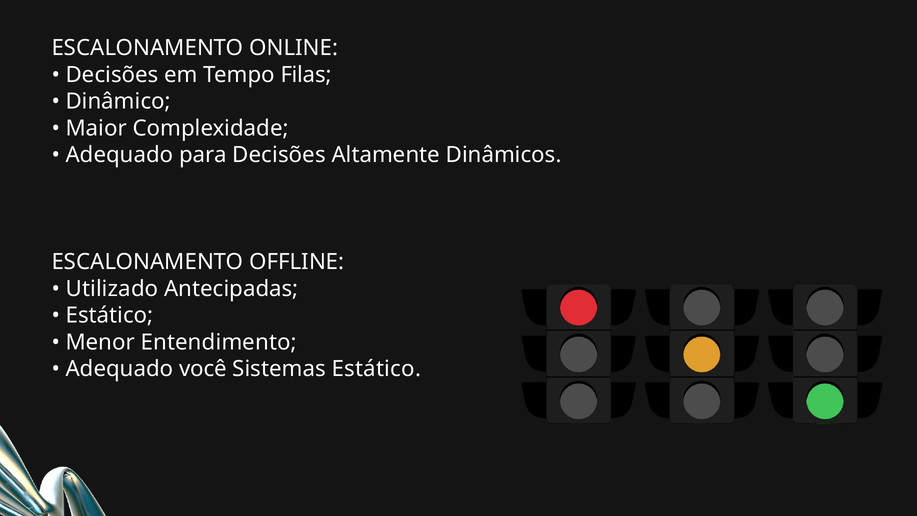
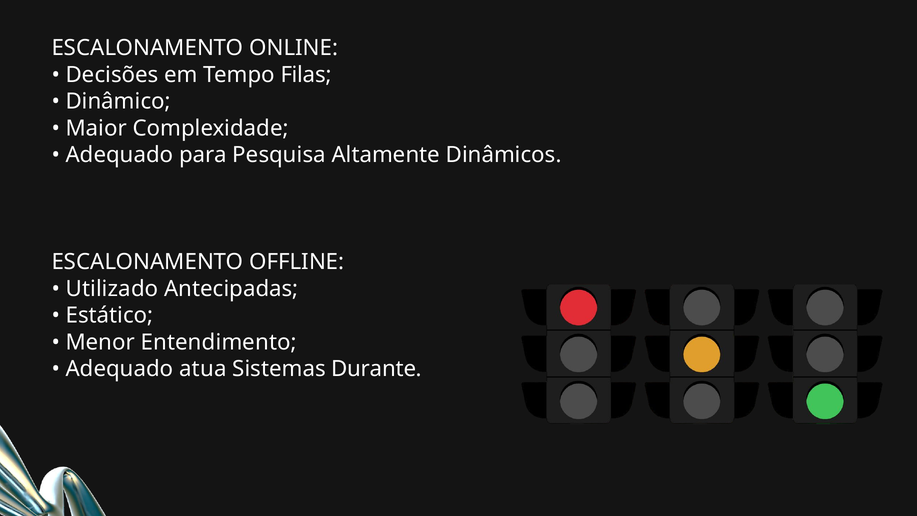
para Decisões: Decisões -> Pesquisa (279, 155)
você: você -> atua (203, 369)
Sistemas Estático: Estático -> Durante (377, 369)
